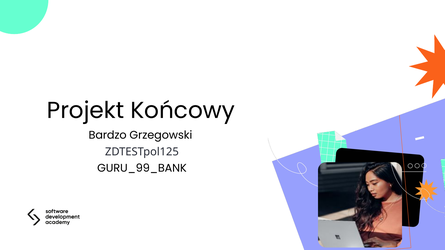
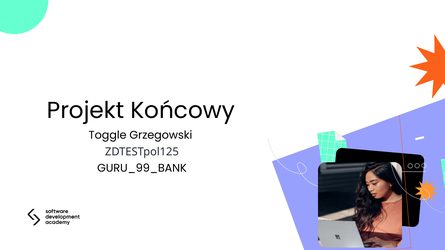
Bardzo: Bardzo -> Toggle (108, 135)
